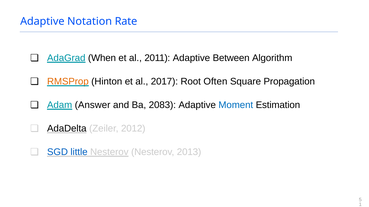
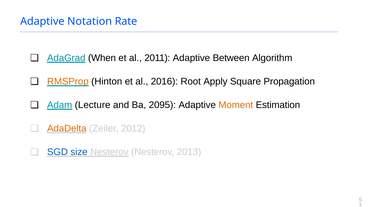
2017: 2017 -> 2016 (164, 82)
Often: Often -> Apply (215, 82)
Answer: Answer -> Lecture (93, 105)
2083: 2083 -> 2095 (162, 105)
Moment colour: blue -> orange (236, 105)
AdaDelta colour: black -> orange (67, 129)
little: little -> size (79, 152)
